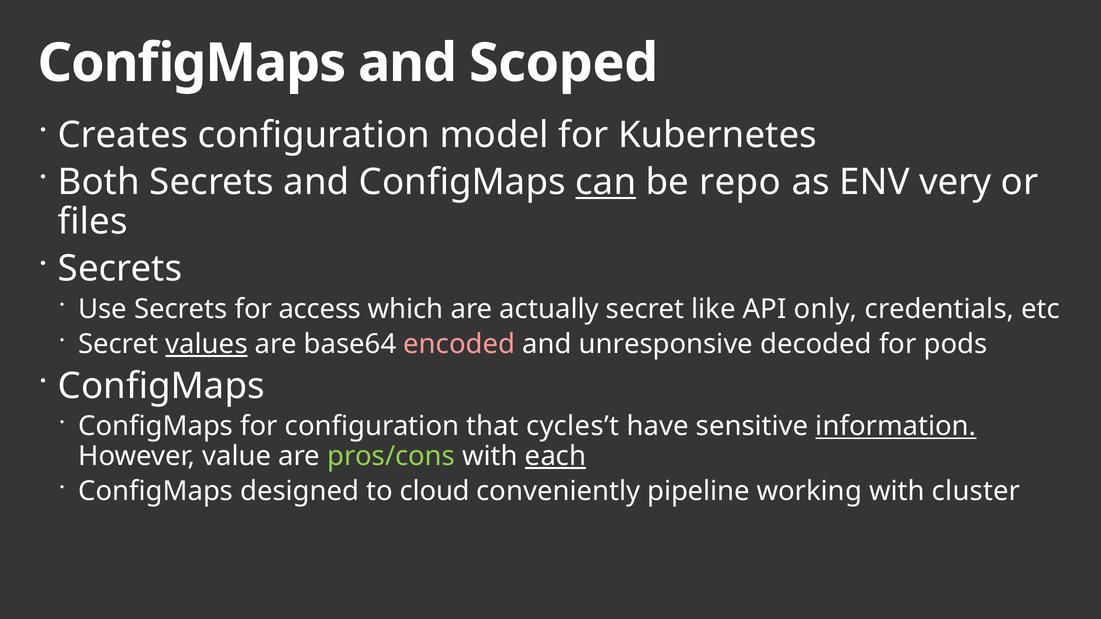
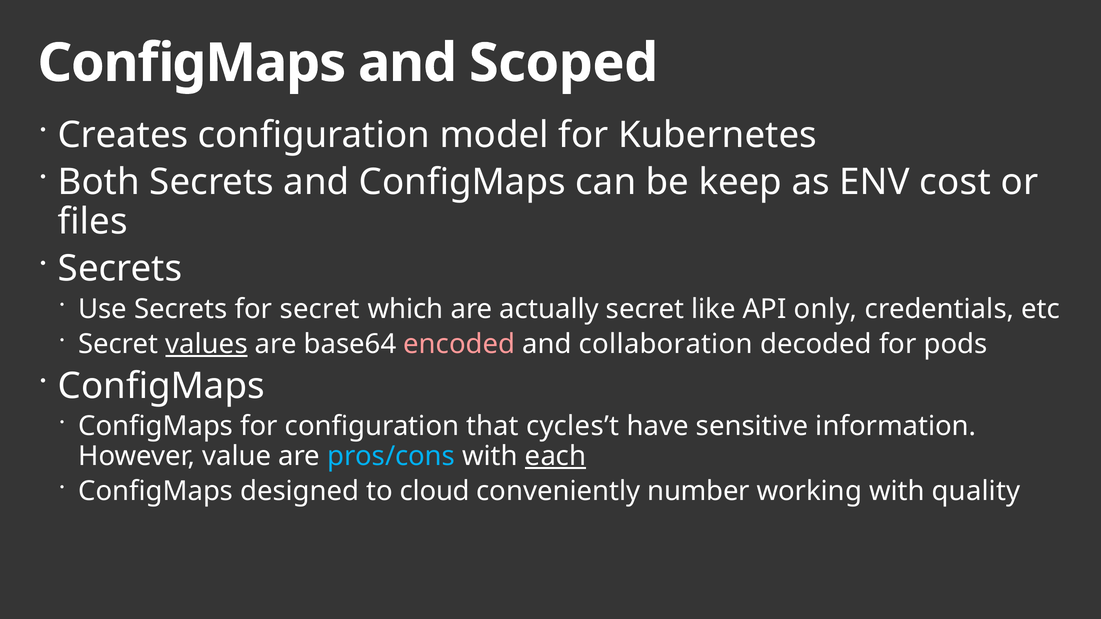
can underline: present -> none (606, 182)
repo: repo -> keep (740, 182)
very: very -> cost (955, 182)
for access: access -> secret (320, 309)
unresponsive: unresponsive -> collaboration (666, 344)
information underline: present -> none (896, 427)
pros/cons colour: light green -> light blue (391, 456)
pipeline: pipeline -> number (699, 492)
cluster: cluster -> quality (976, 492)
